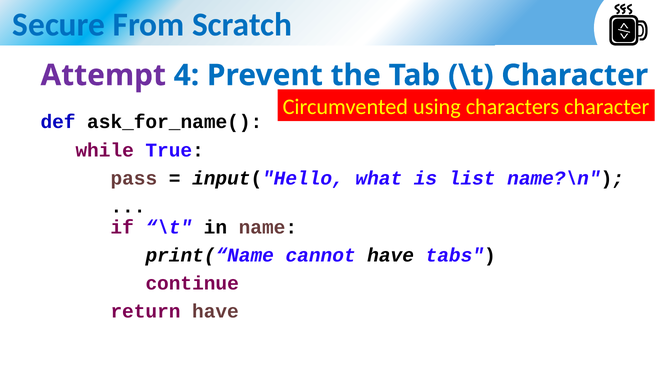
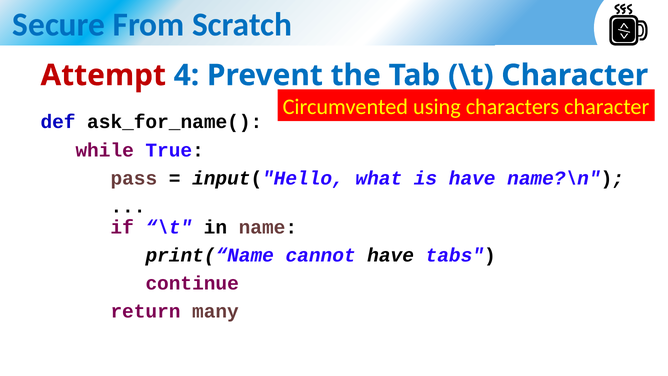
Attempt colour: purple -> red (103, 75)
is list: list -> have (472, 178)
return have: have -> many (215, 311)
